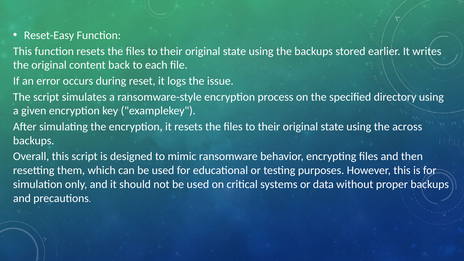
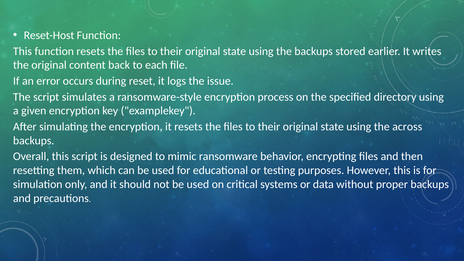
Reset-Easy: Reset-Easy -> Reset-Host (49, 35)
